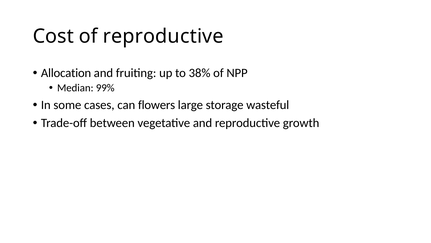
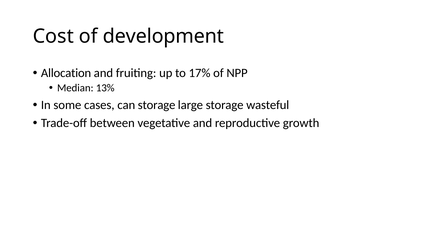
of reproductive: reproductive -> development (163, 36)
38%: 38% -> 17% (200, 73)
99%: 99% -> 13% (105, 88)
can flowers: flowers -> storage (157, 105)
